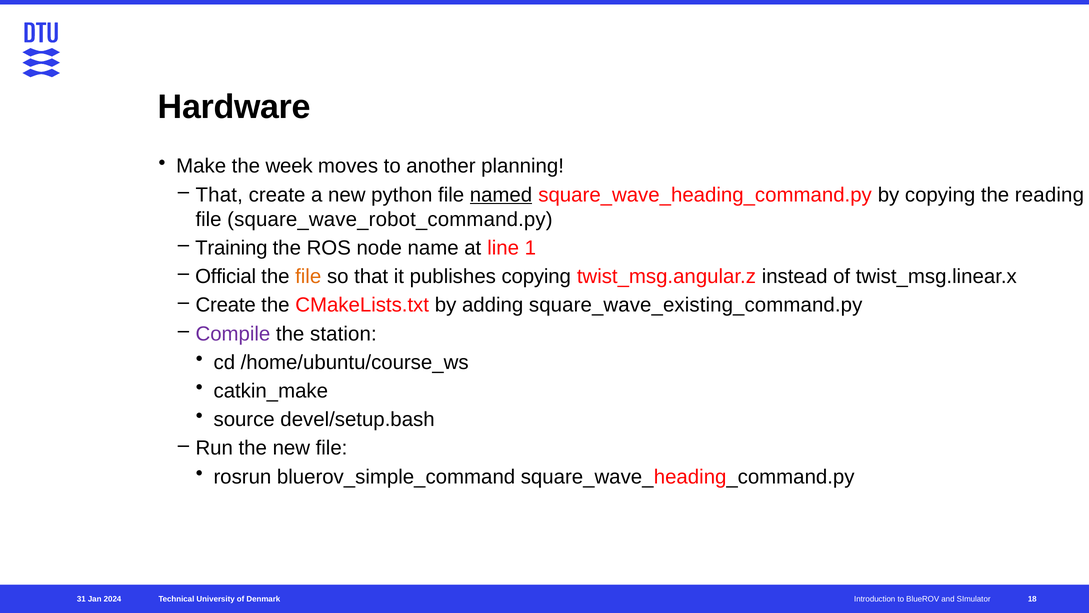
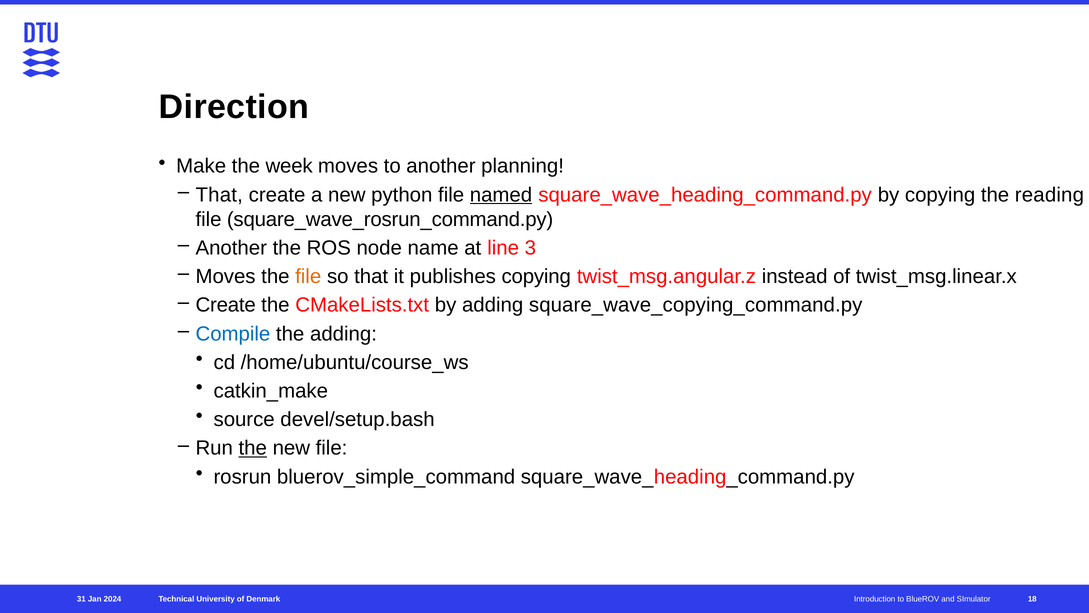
Hardware: Hardware -> Direction (234, 107)
square_wave_robot_command.py: square_wave_robot_command.py -> square_wave_rosrun_command.py (390, 219)
Training: Training -> Another (231, 248)
1: 1 -> 3 (530, 248)
Official: Official -> Moves (226, 276)
square_wave_existing_command.py: square_wave_existing_command.py -> square_wave_copying_command.py (696, 305)
Compile colour: purple -> blue (233, 334)
the station: station -> adding (343, 334)
the underline: none -> present (253, 448)
